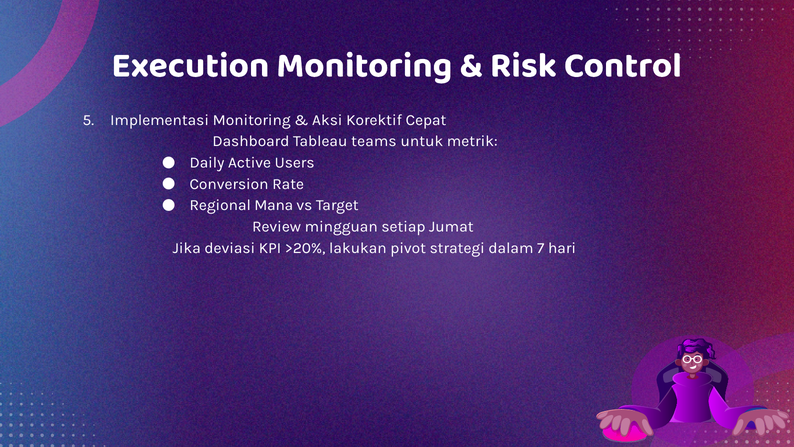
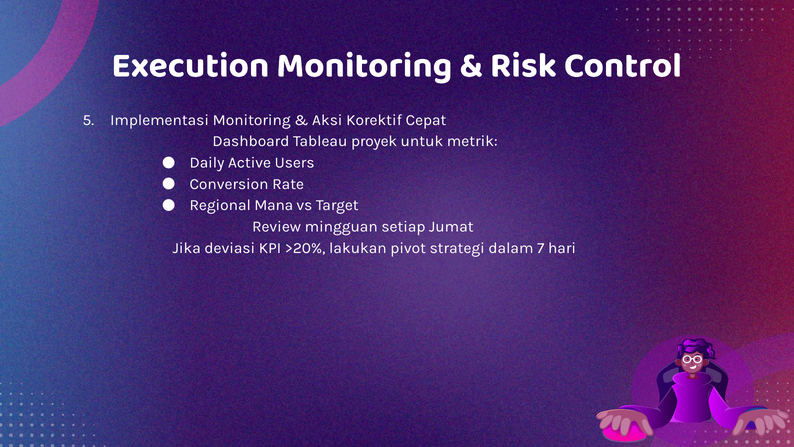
teams: teams -> proyek (374, 141)
